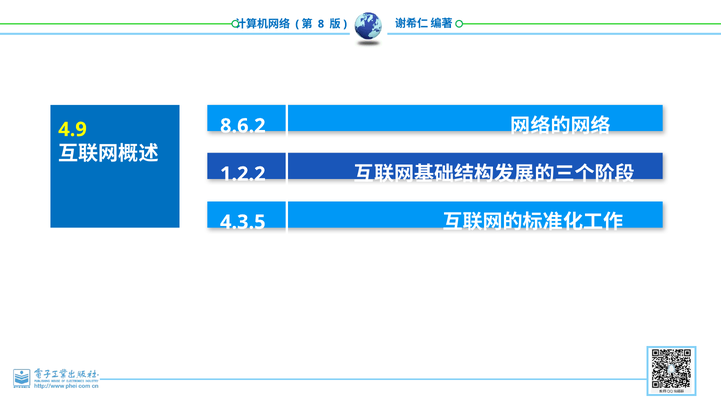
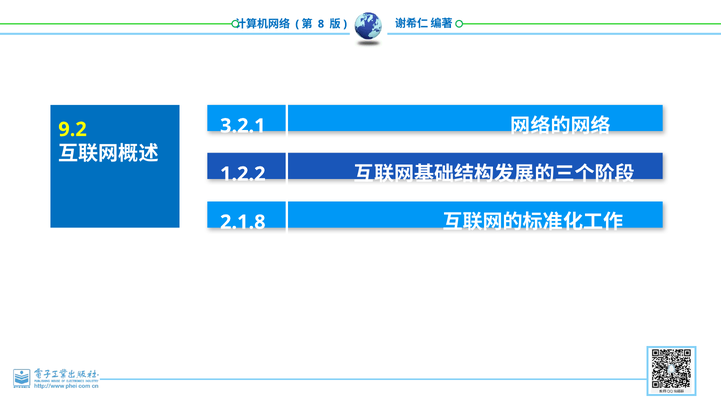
8.6.2: 8.6.2 -> 3.2.1 (243, 126)
4.9: 4.9 -> 9.2 (73, 129)
4.3.5: 4.3.5 -> 2.1.8 (243, 222)
